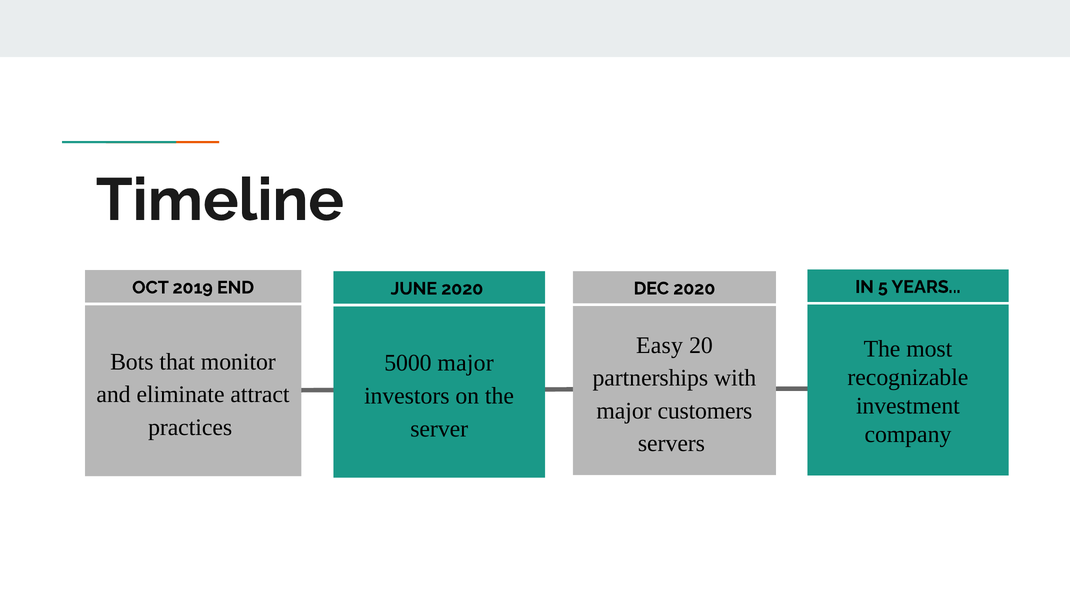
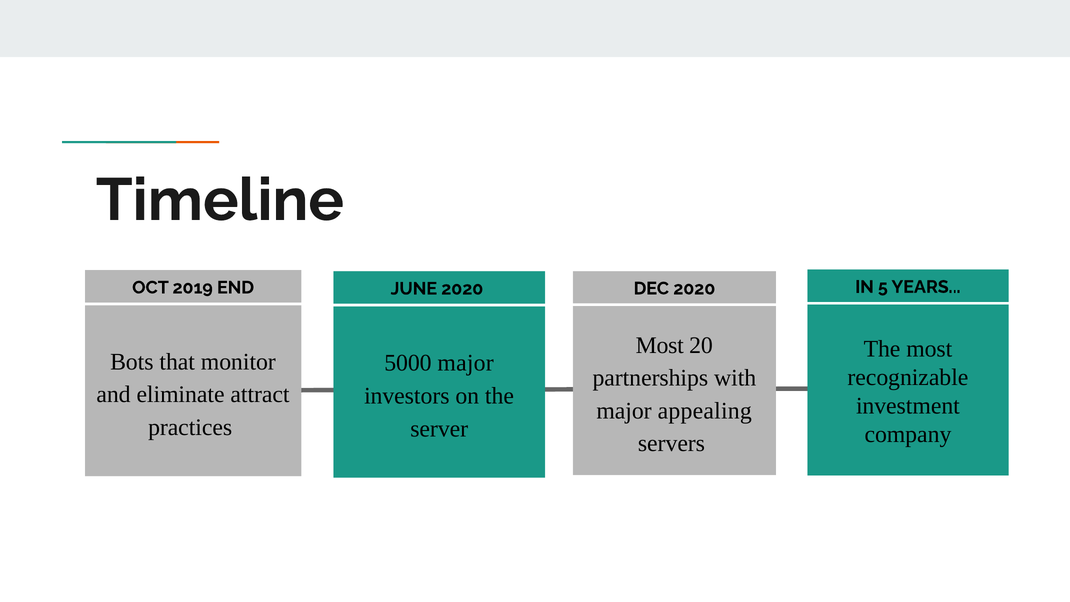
Easy: Easy -> Most (660, 345)
customers: customers -> appealing (705, 411)
